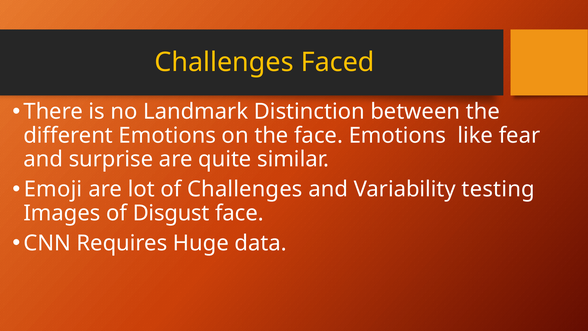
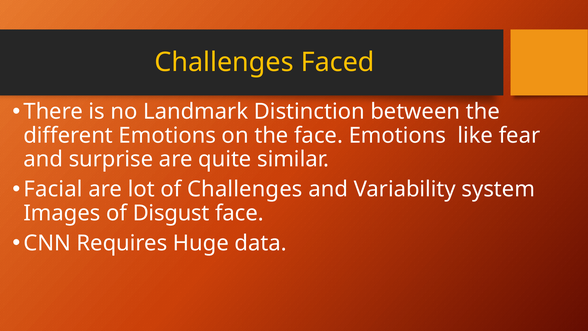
Emoji: Emoji -> Facial (53, 189)
testing: testing -> system (498, 189)
